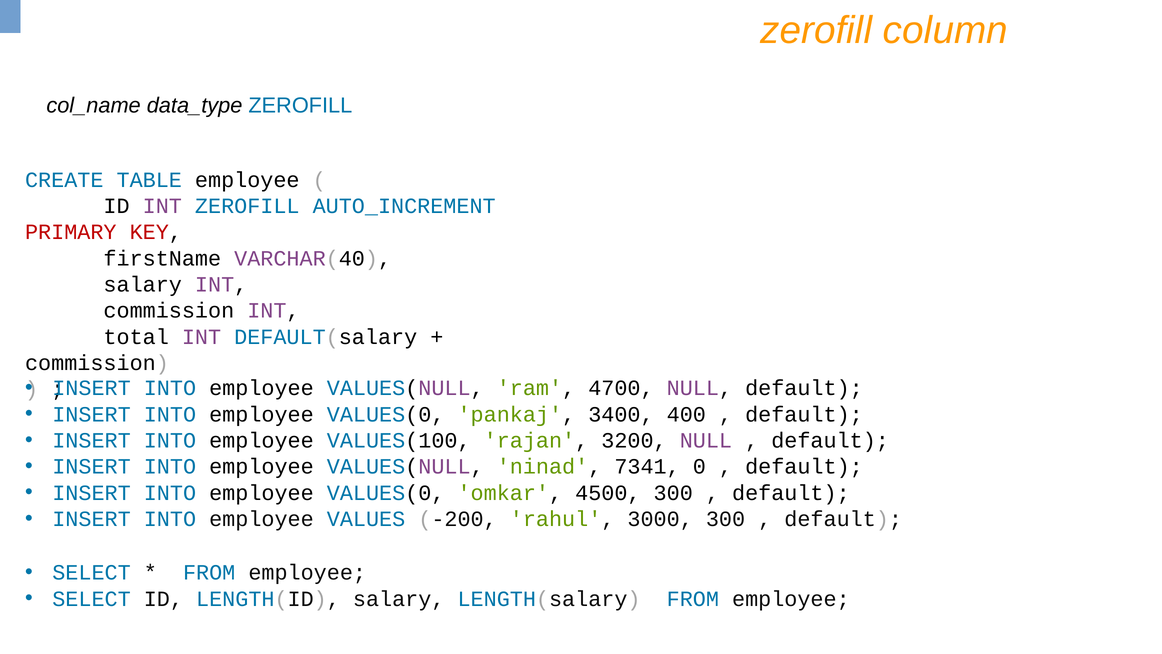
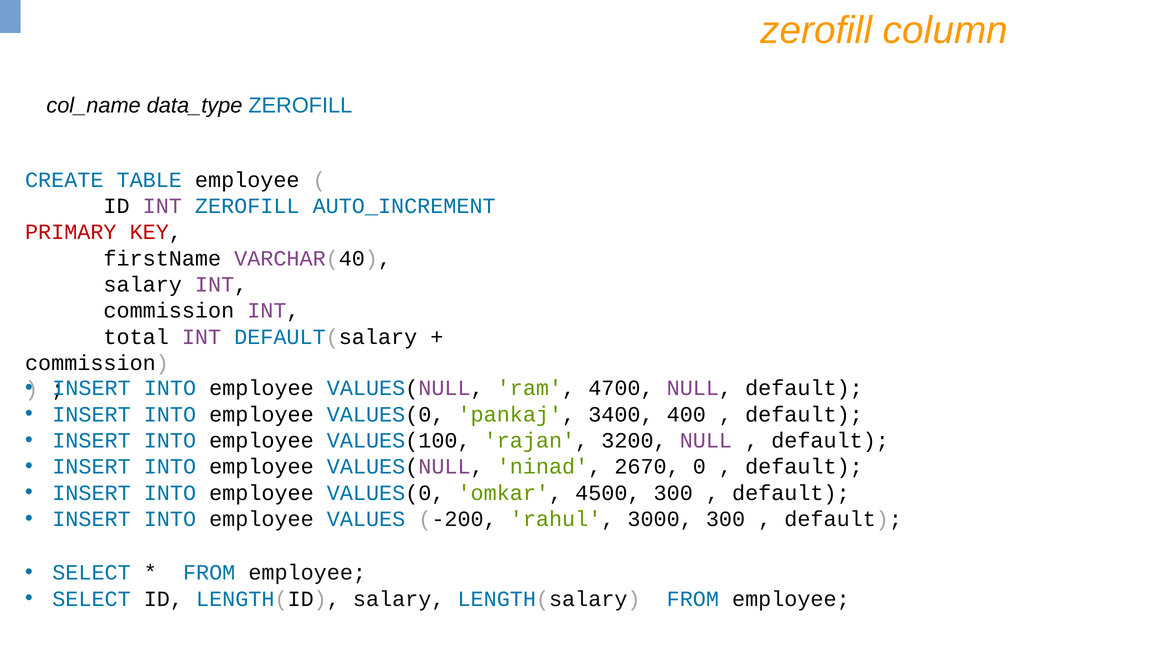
7341: 7341 -> 2670 (647, 466)
